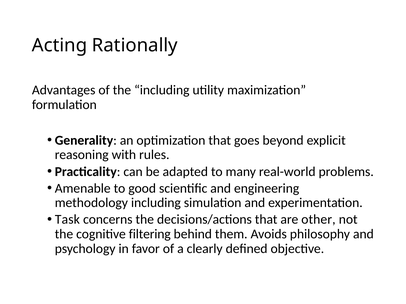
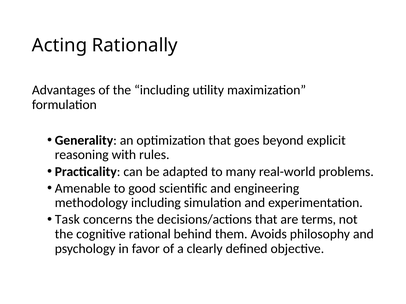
other: other -> terms (319, 220)
filtering: filtering -> rational (150, 234)
